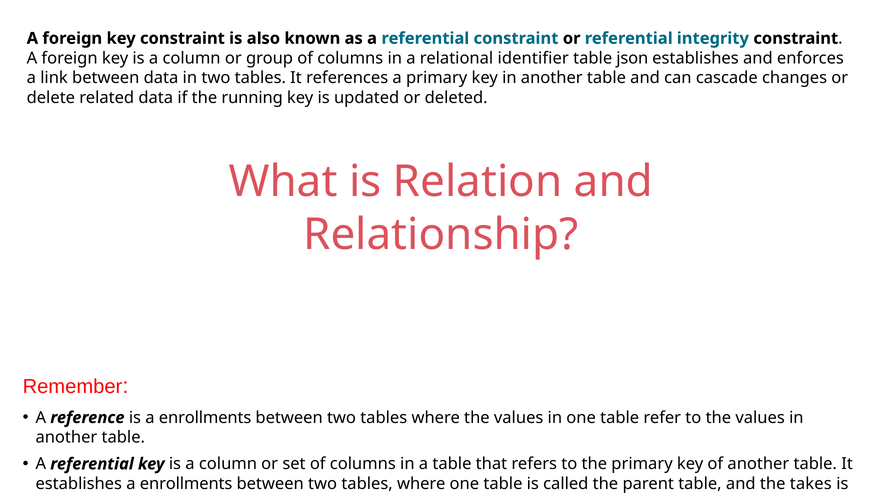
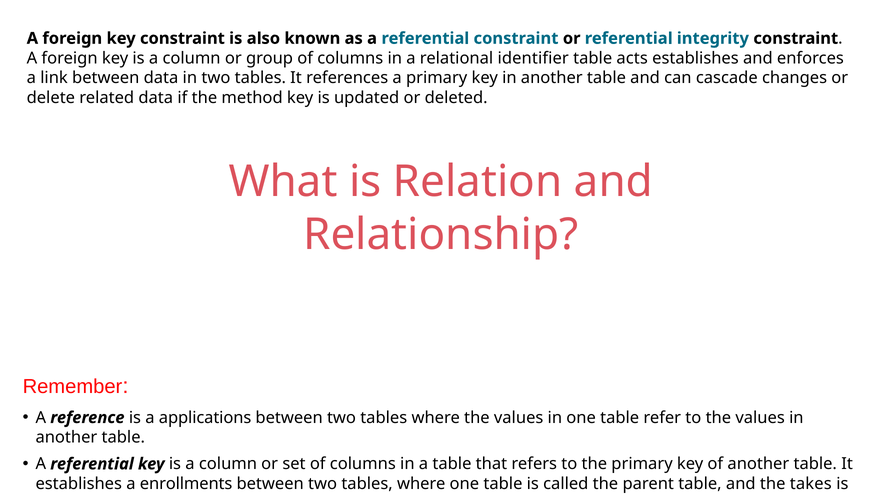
json: json -> acts (632, 58)
running: running -> method (252, 98)
is a enrollments: enrollments -> applications (205, 418)
